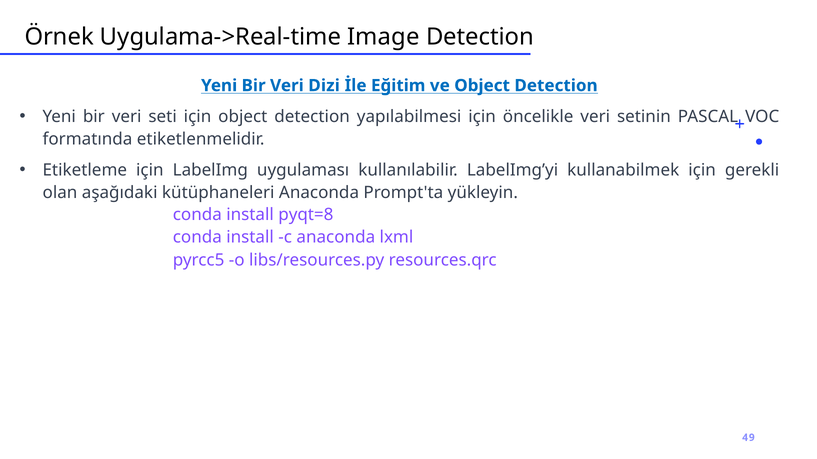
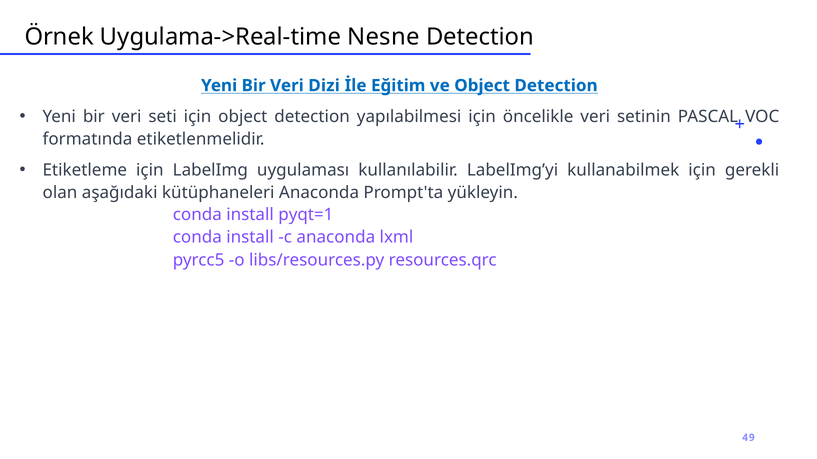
Image: Image -> Nesne (383, 37)
pyqt=8: pyqt=8 -> pyqt=1 (306, 215)
